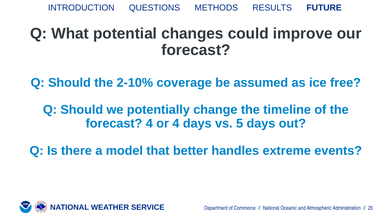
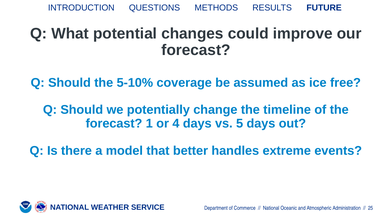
2-10%: 2-10% -> 5-10% (135, 83)
forecast 4: 4 -> 1 (149, 124)
